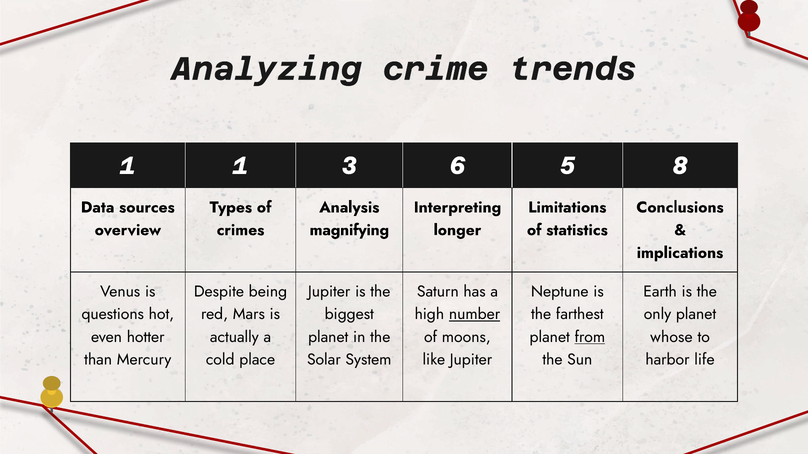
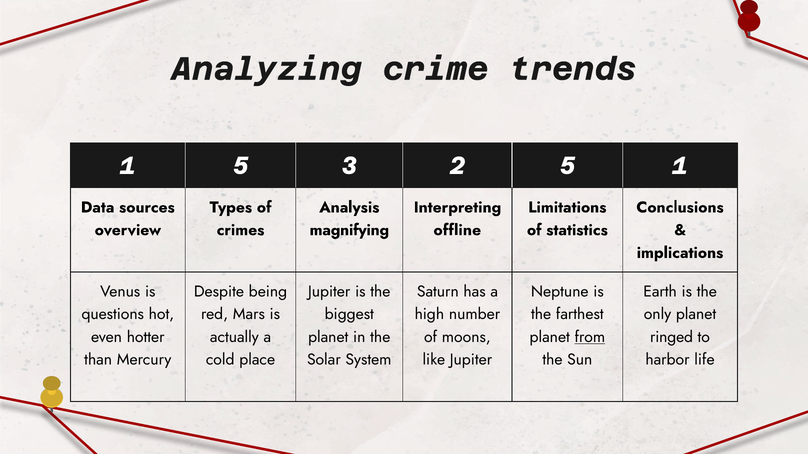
1 1: 1 -> 5 (241, 166)
6: 6 -> 2 (458, 166)
5 8: 8 -> 1 (680, 166)
longer: longer -> offline (457, 230)
number underline: present -> none (475, 315)
whose: whose -> ringed (672, 337)
